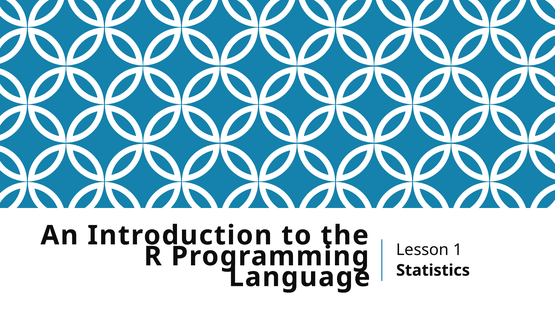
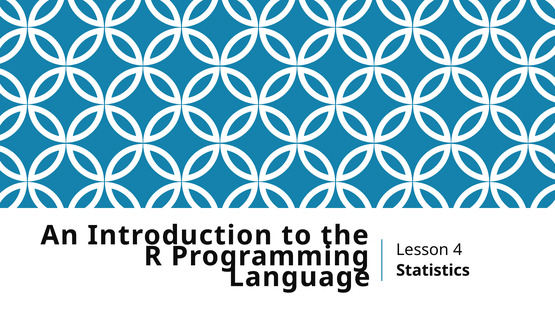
1: 1 -> 4 (458, 250)
